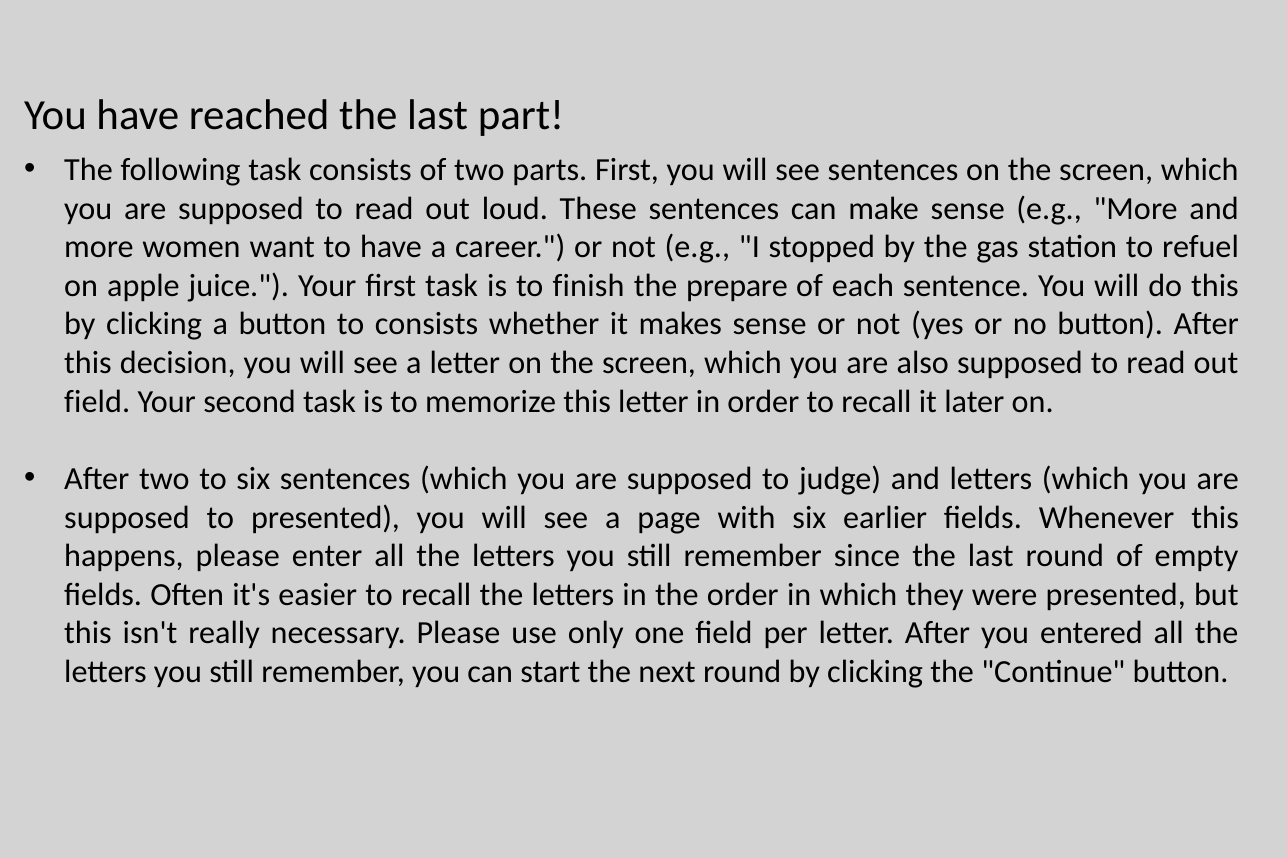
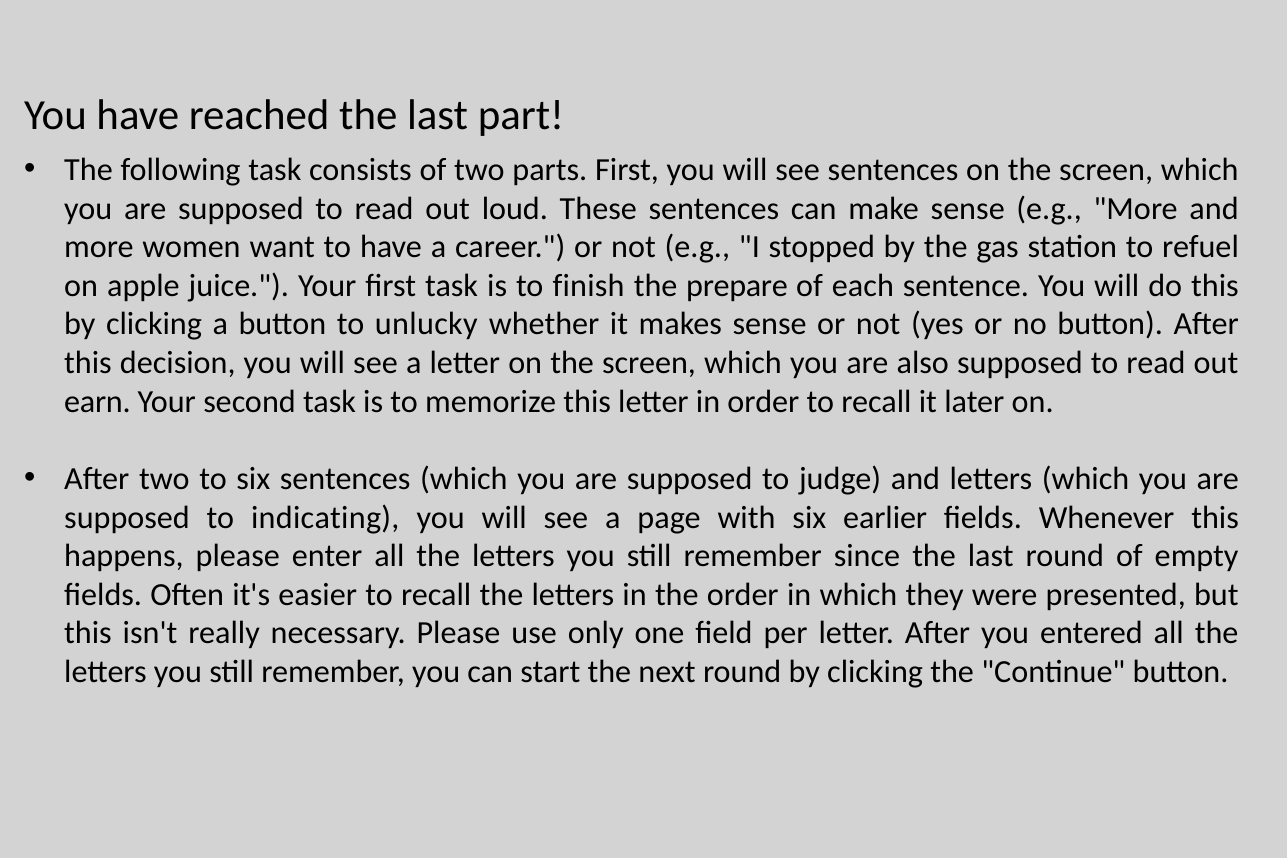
to consists: consists -> unlucky (426, 324)
field: field -> earn (97, 402)
to presented: presented -> indicating (325, 517)
